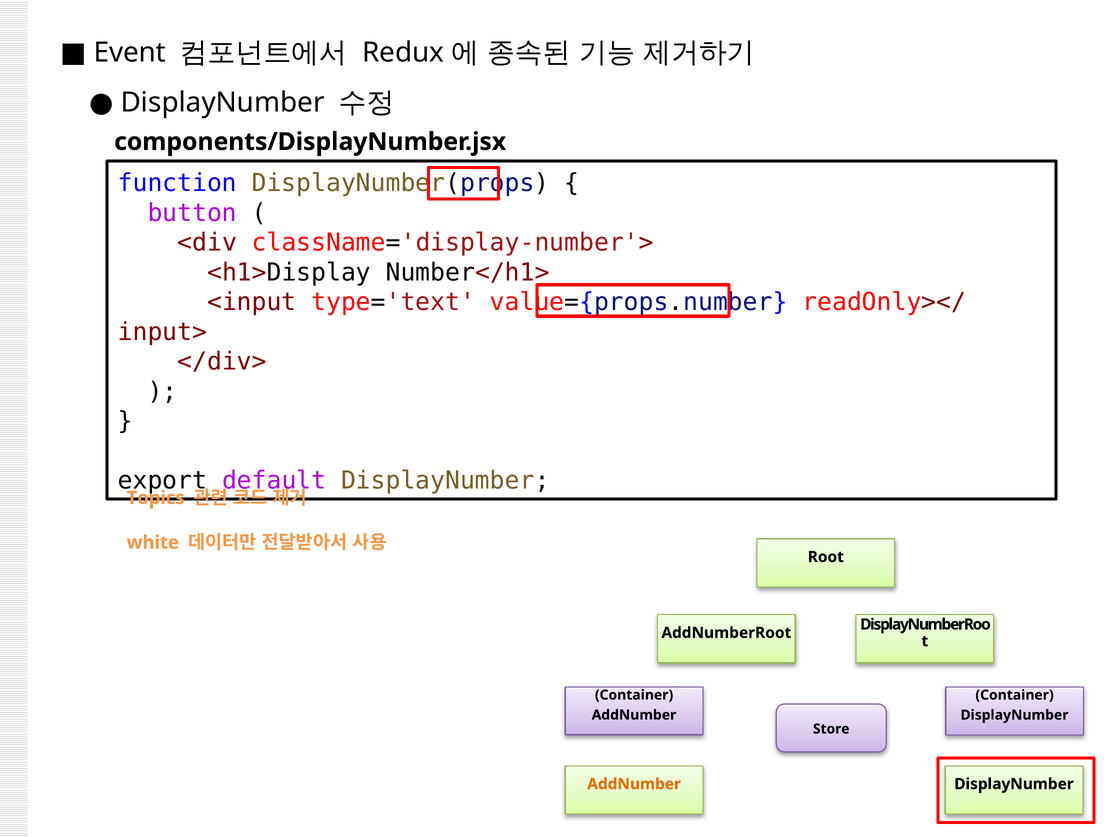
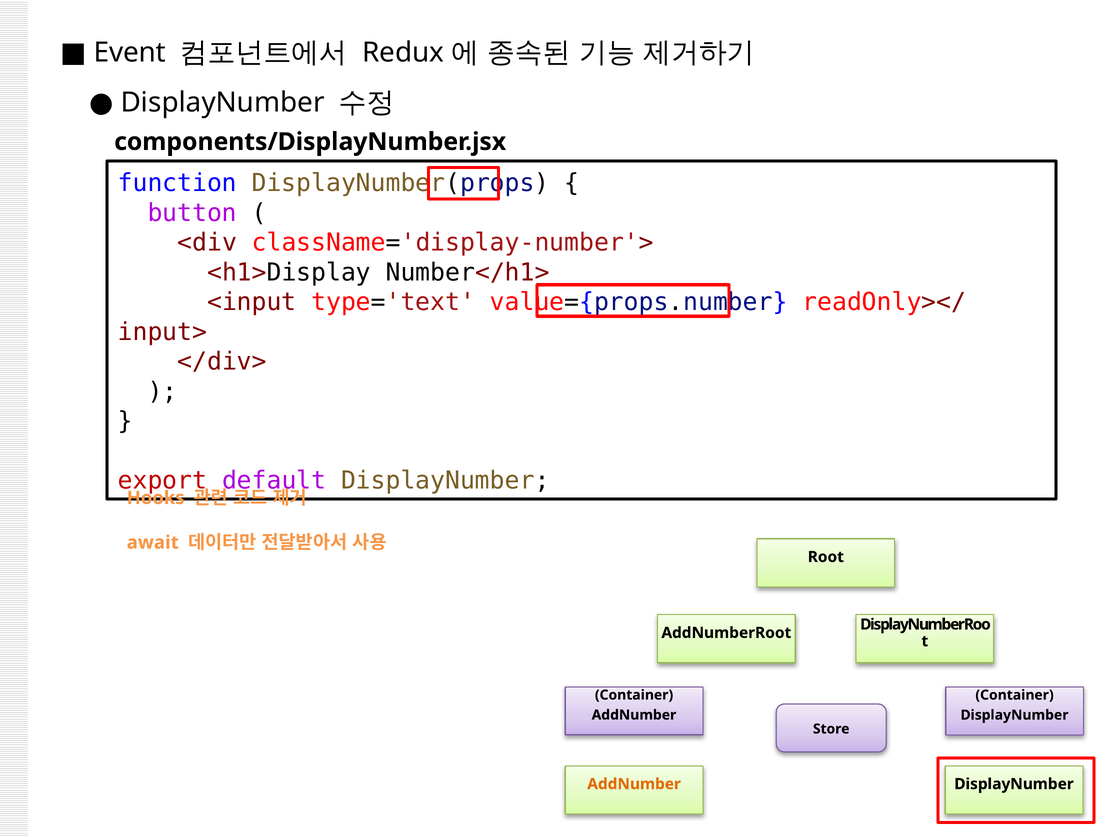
export colour: black -> red (162, 481)
Topics: Topics -> Hooks (156, 498)
white: white -> await (153, 543)
